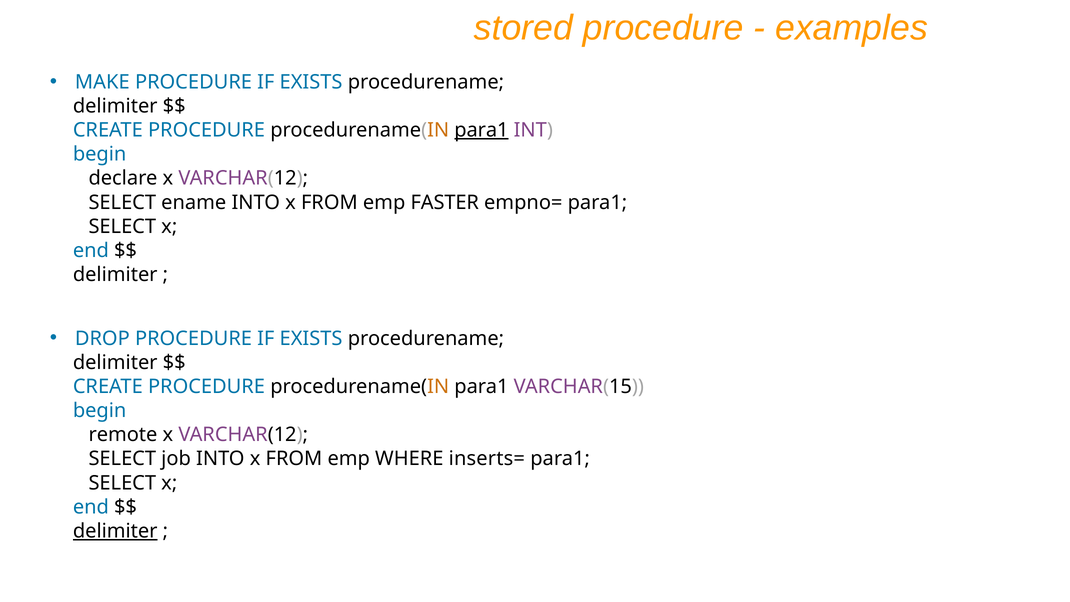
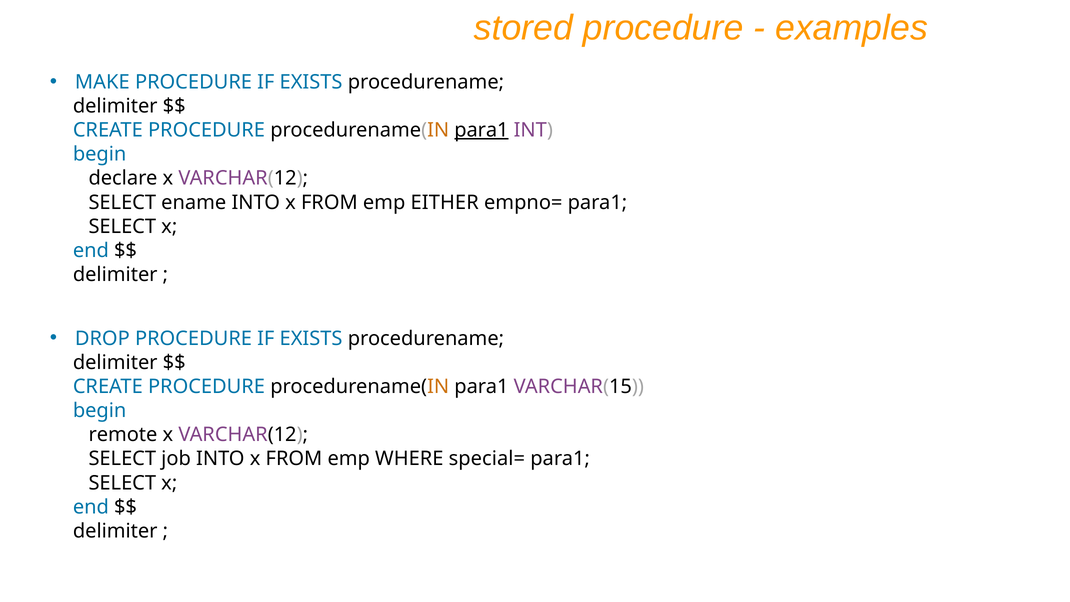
FASTER: FASTER -> EITHER (445, 202)
inserts=: inserts= -> special= (487, 459)
delimiter underline: present -> none (115, 531)
